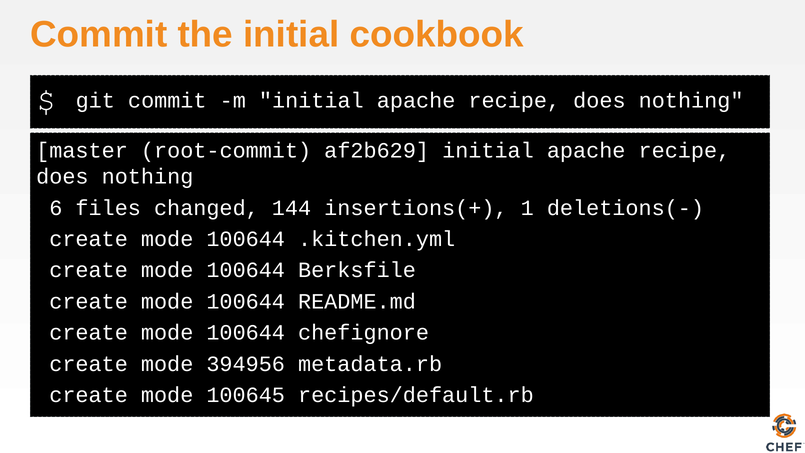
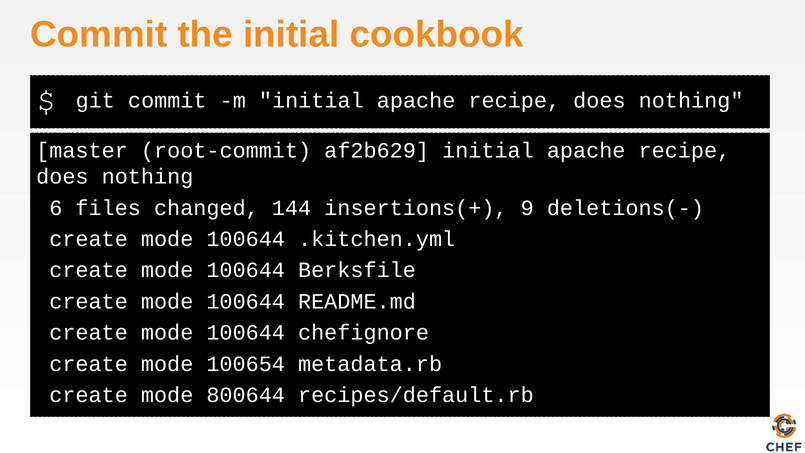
1: 1 -> 9 (527, 208)
394956: 394956 -> 100654 (246, 364)
100645: 100645 -> 800644 (246, 395)
